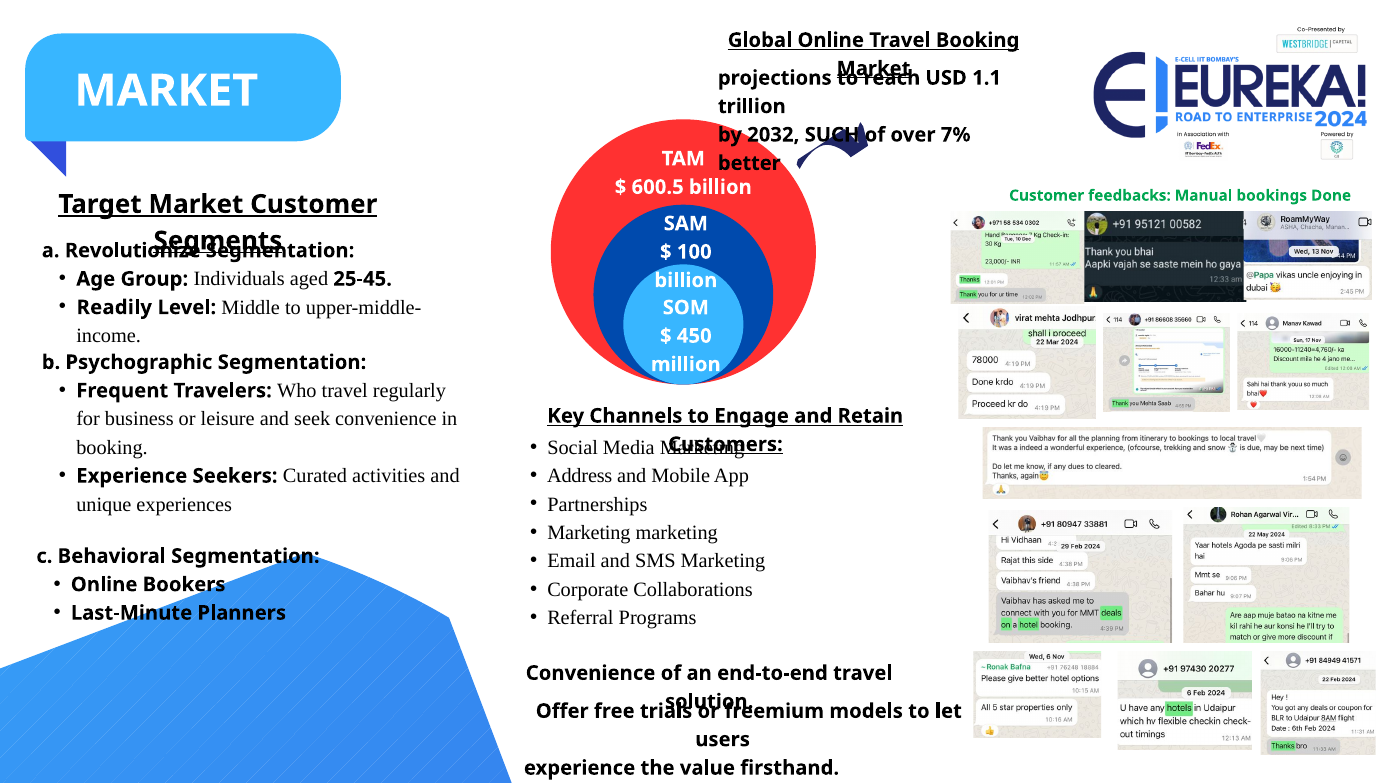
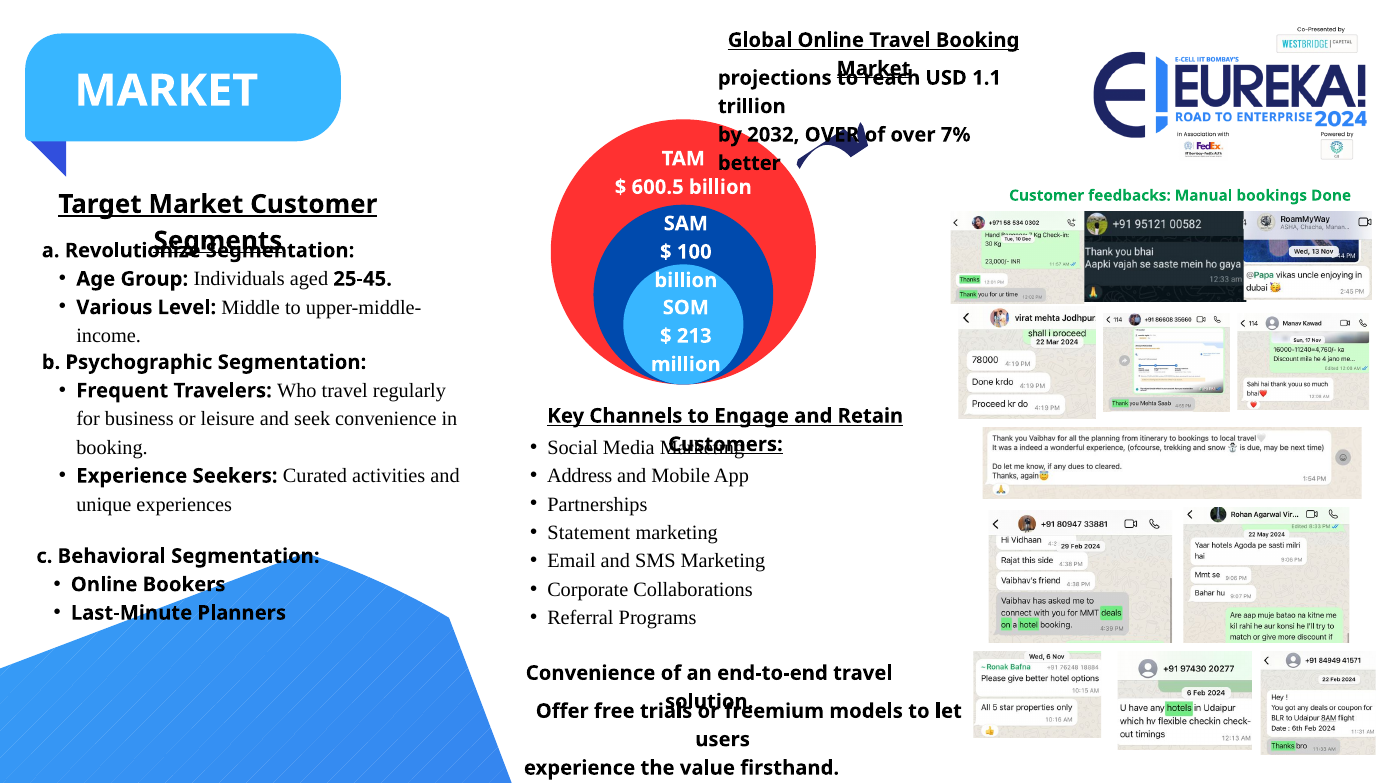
2032 SUCH: SUCH -> OVER (832, 135)
Readily: Readily -> Various (114, 307)
450: 450 -> 213 (694, 336)
Marketing: Marketing -> Statement (589, 533)
